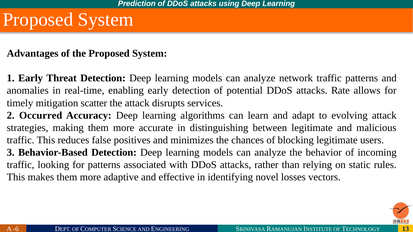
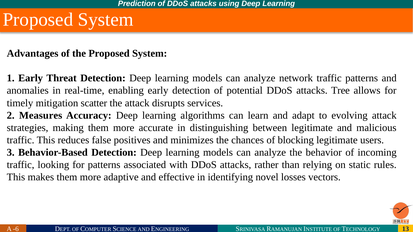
Rate: Rate -> Tree (341, 91)
Occurred: Occurred -> Measures (41, 115)
